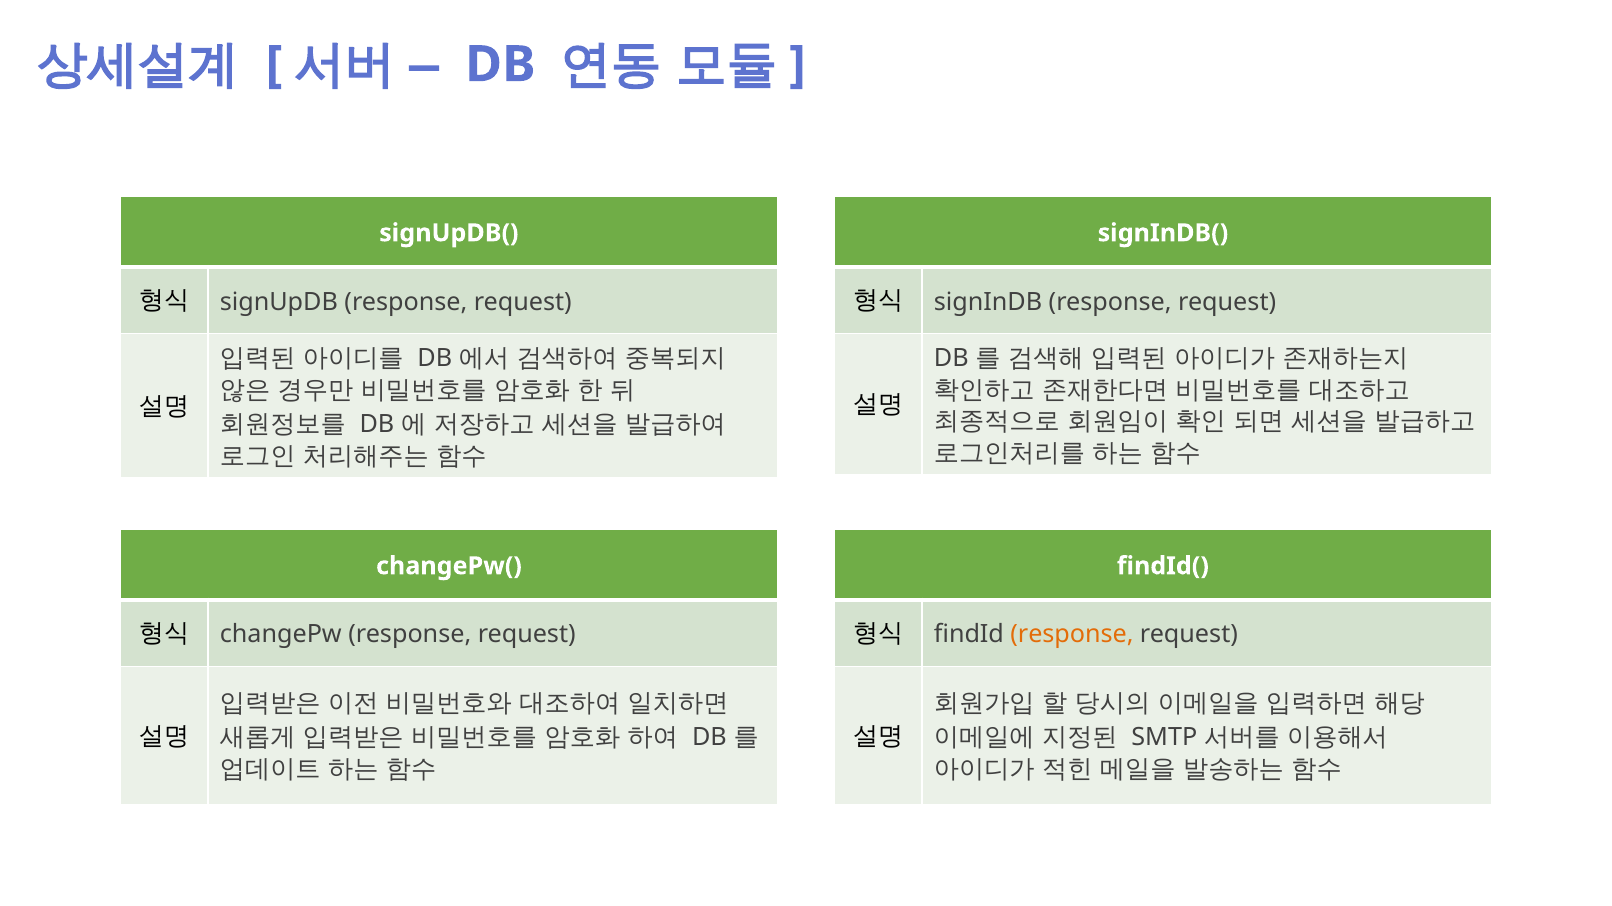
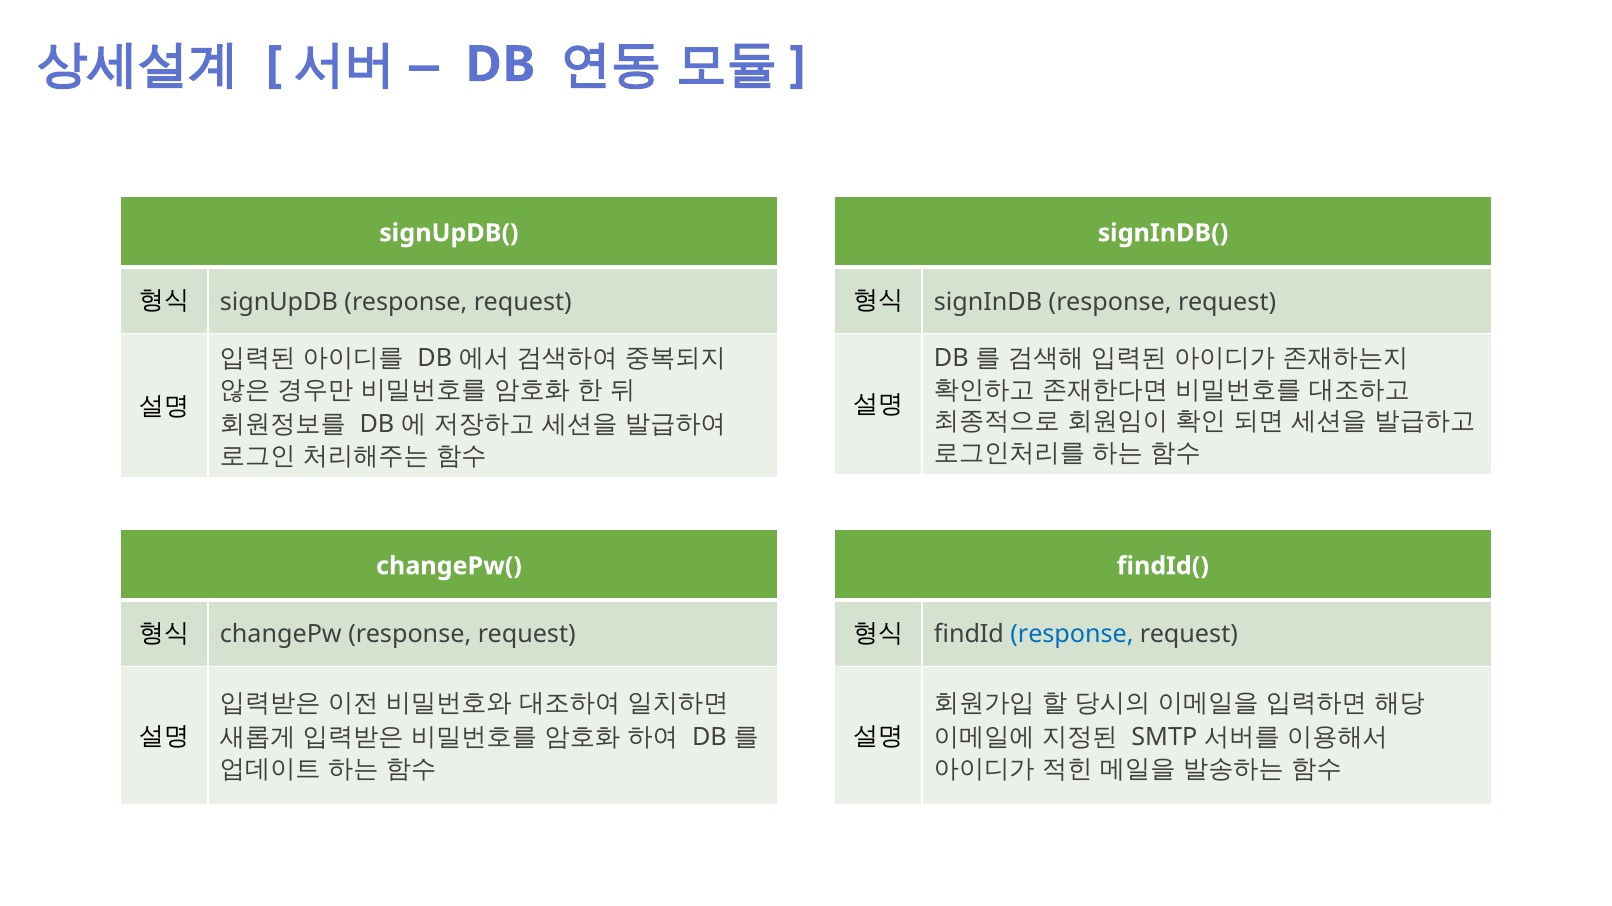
response colour: orange -> blue (1072, 635)
